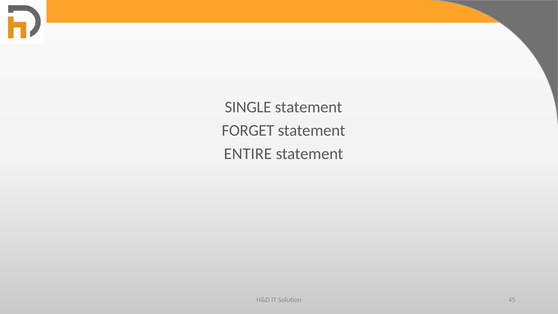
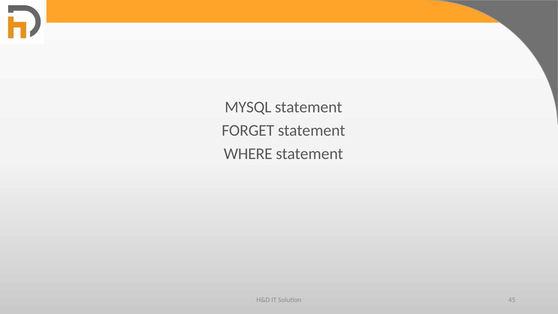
SINGLE: SINGLE -> MYSQL (248, 107)
ENTIRE: ENTIRE -> WHERE (248, 154)
